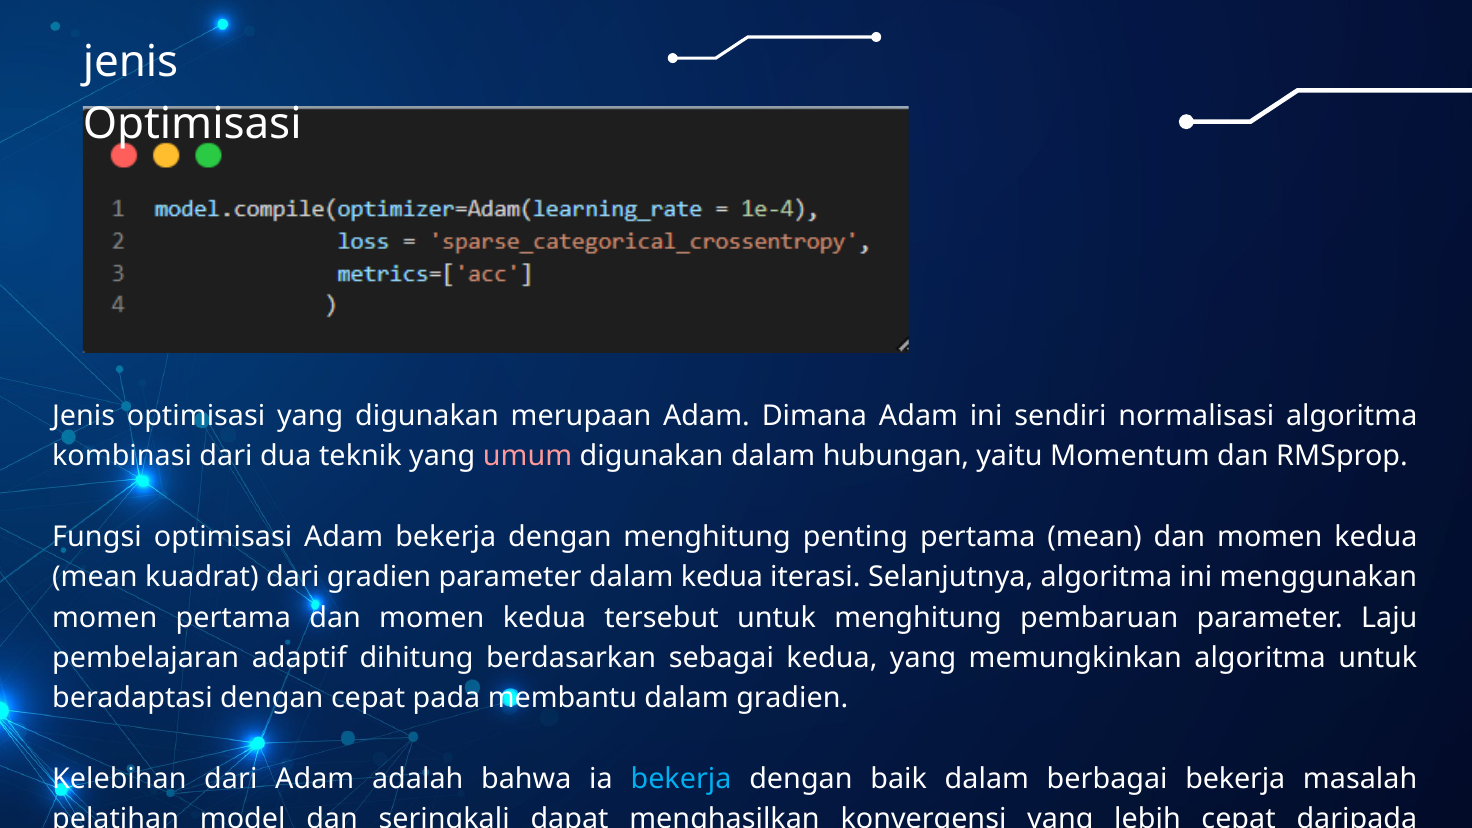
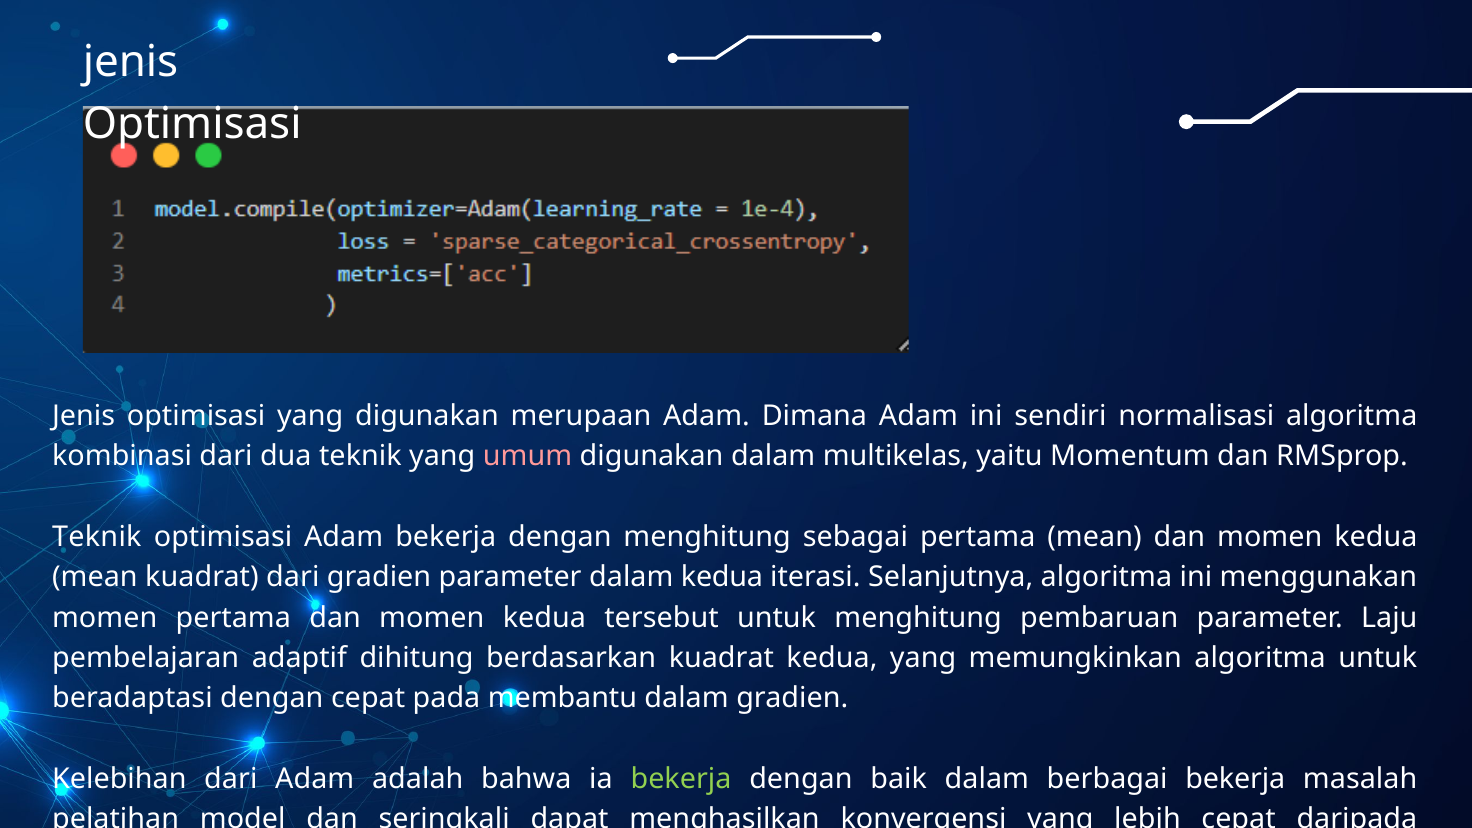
hubungan: hubungan -> multikelas (896, 456)
Fungsi: Fungsi -> Teknik (97, 537)
penting: penting -> sebagai (855, 537)
berdasarkan sebagai: sebagai -> kuadrat (721, 658)
bekerja colour: light blue -> light green (681, 779)
